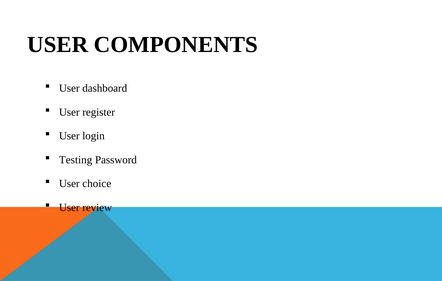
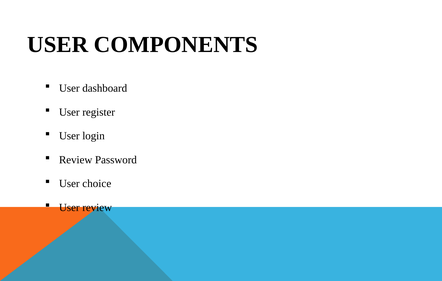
Testing: Testing -> Review (76, 160)
